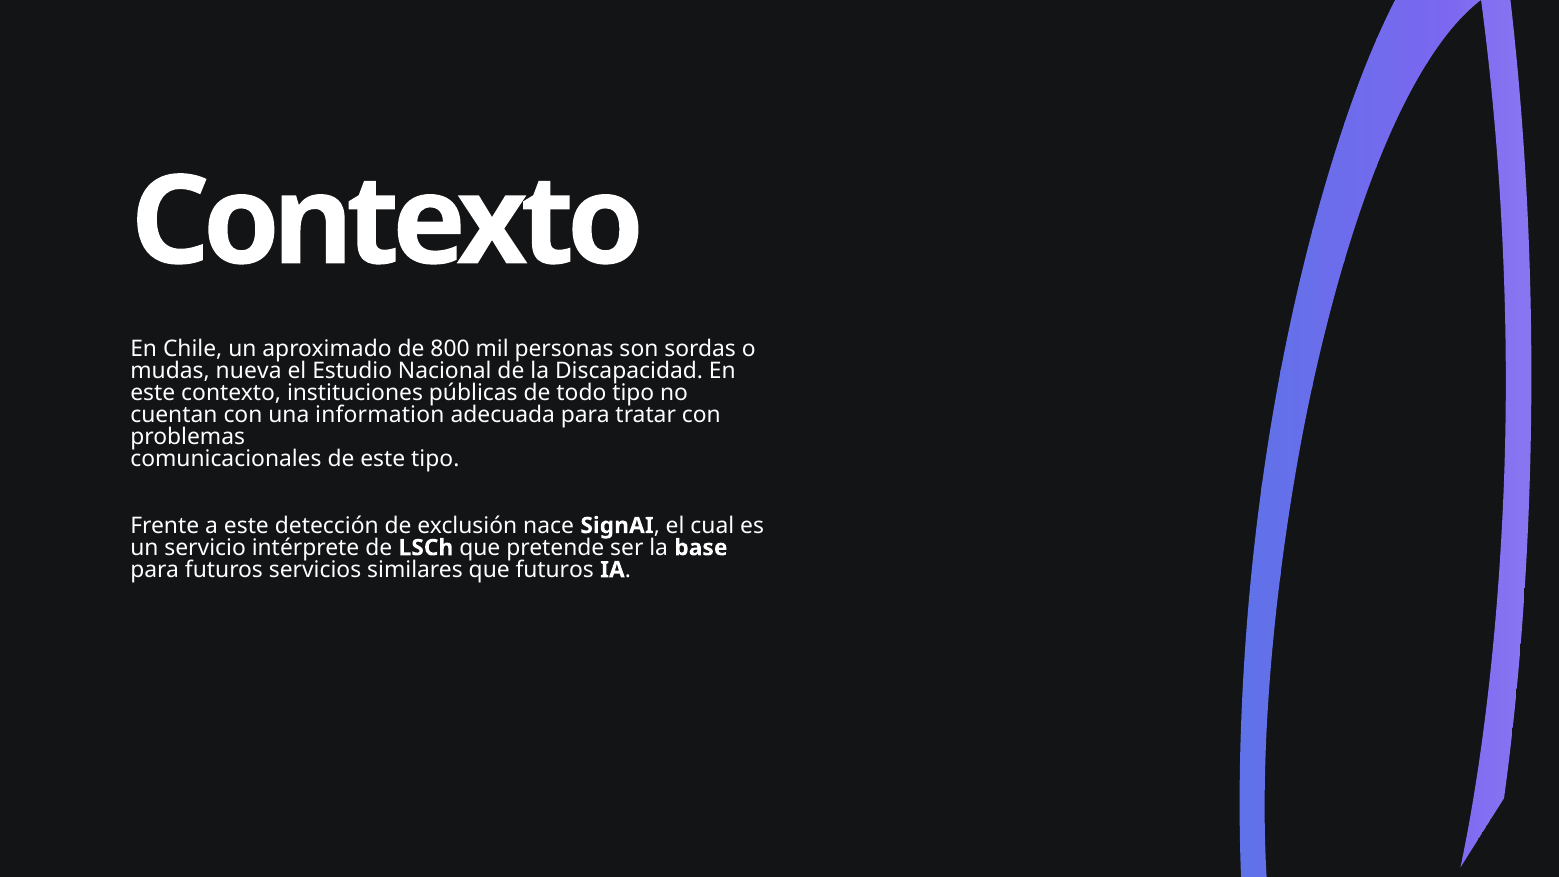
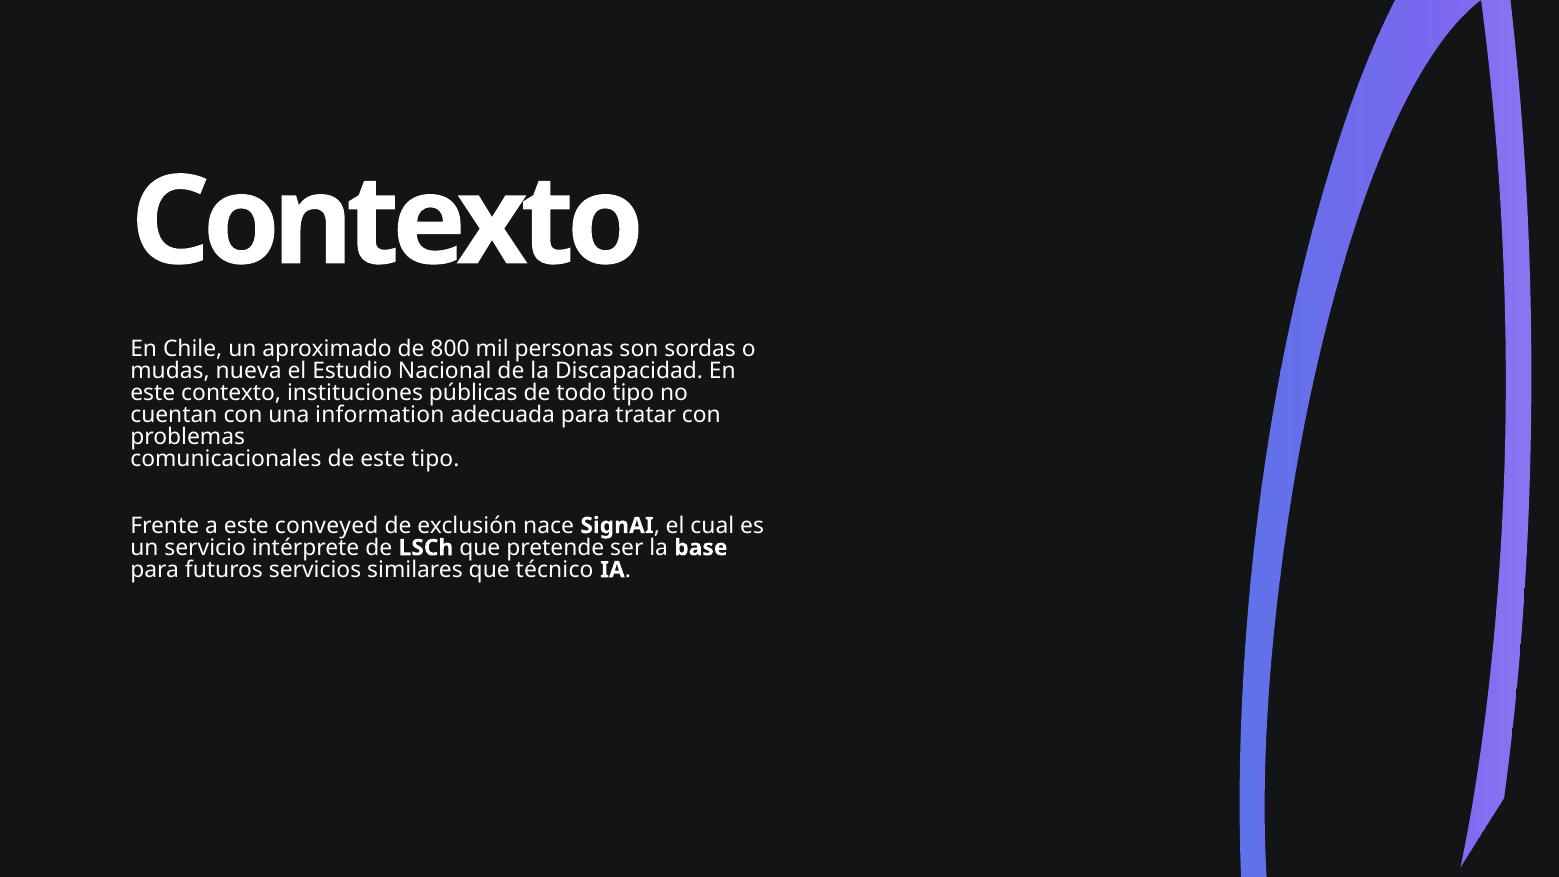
detección: detección -> conveyed (327, 526)
que futuros: futuros -> técnico (555, 570)
